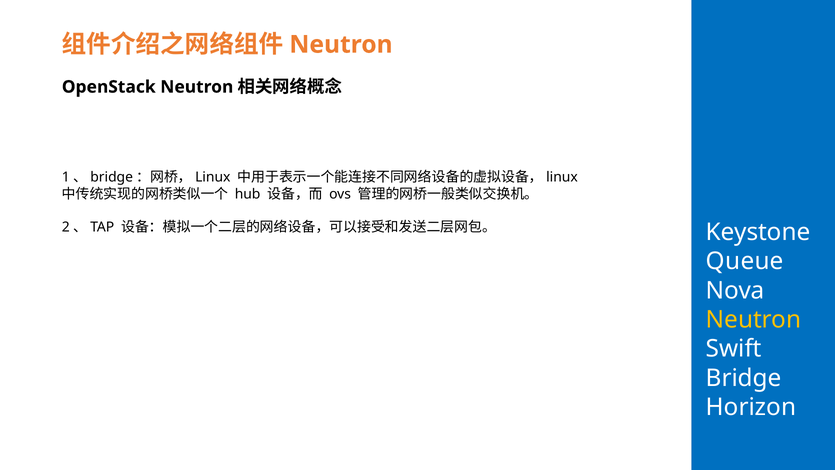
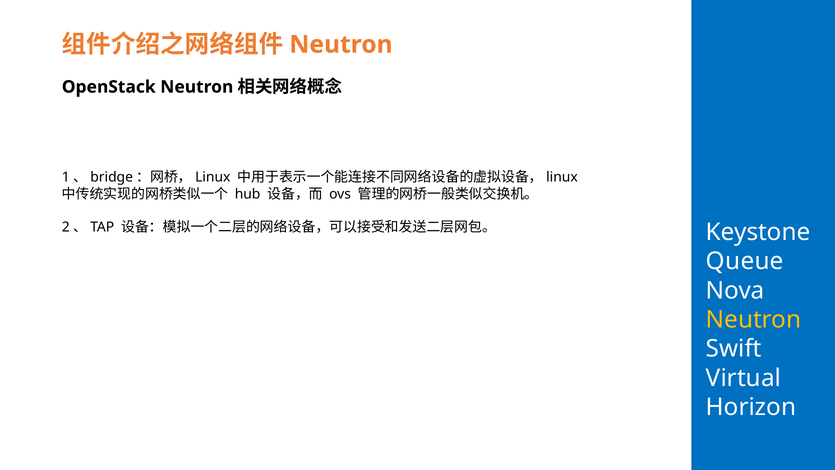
Bridge: Bridge -> Virtual (744, 378)
